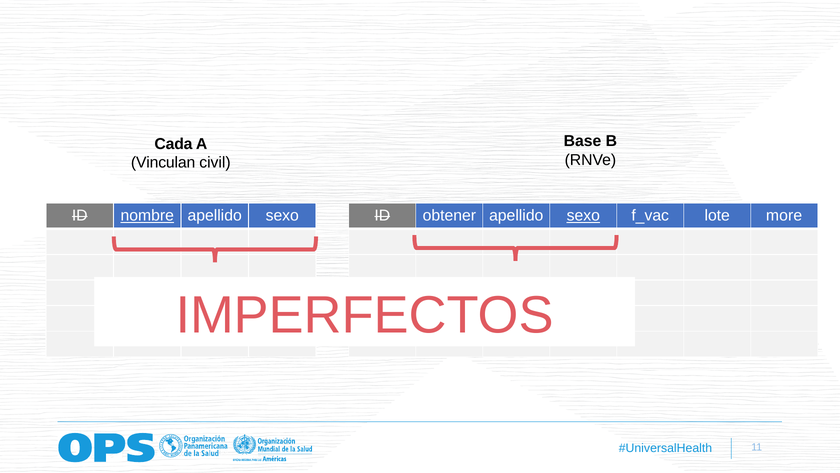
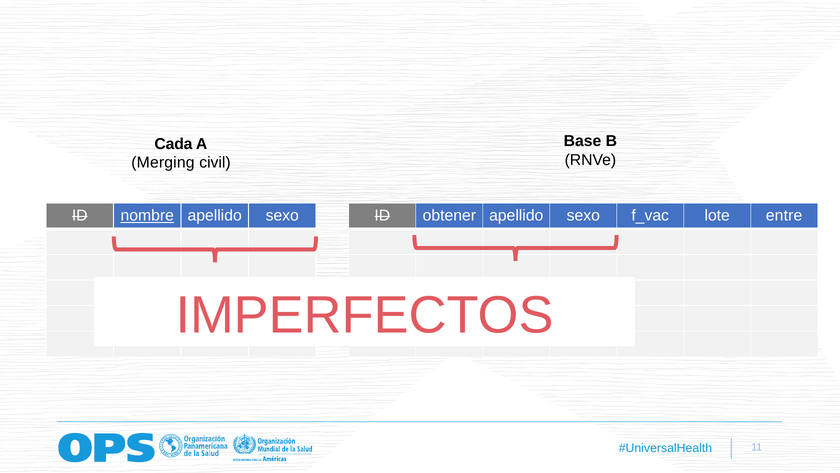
Vinculan: Vinculan -> Merging (163, 163)
sexo underline: present -> none (583, 215)
more: more -> entre (784, 215)
